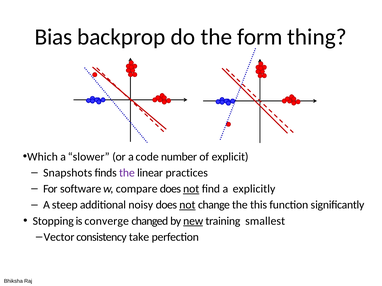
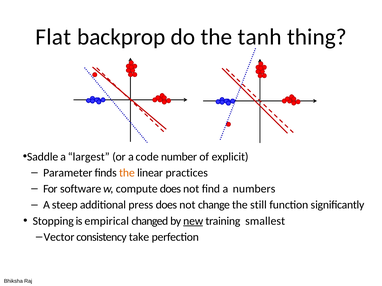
Bias: Bias -> Flat (53, 37)
form: form -> tanh (260, 37)
Which: Which -> Saddle (43, 157)
slower: slower -> largest (89, 157)
Snapshots: Snapshots -> Parameter (68, 173)
the colour: purple -> orange (127, 173)
compare: compare -> compute (137, 189)
not underline: present -> none (191, 189)
explicitly: explicitly -> numbers (254, 189)
noisy: noisy -> press (141, 205)
not underline: present -> none (187, 205)
this: this -> still (258, 205)
converge: converge -> empirical (107, 221)
